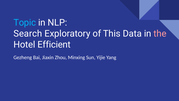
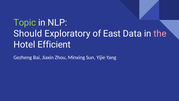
Topic colour: light blue -> light green (25, 23)
Search: Search -> Should (28, 34)
This: This -> East (112, 34)
